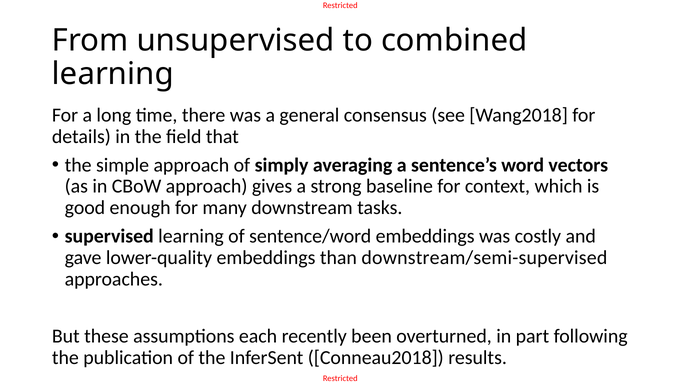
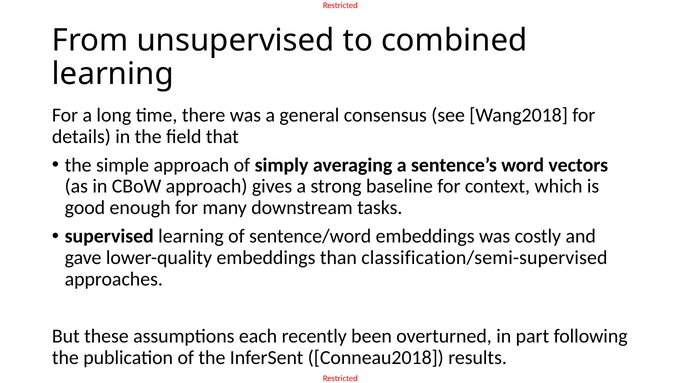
downstream/semi-supervised: downstream/semi-supervised -> classification/semi-supervised (484, 258)
